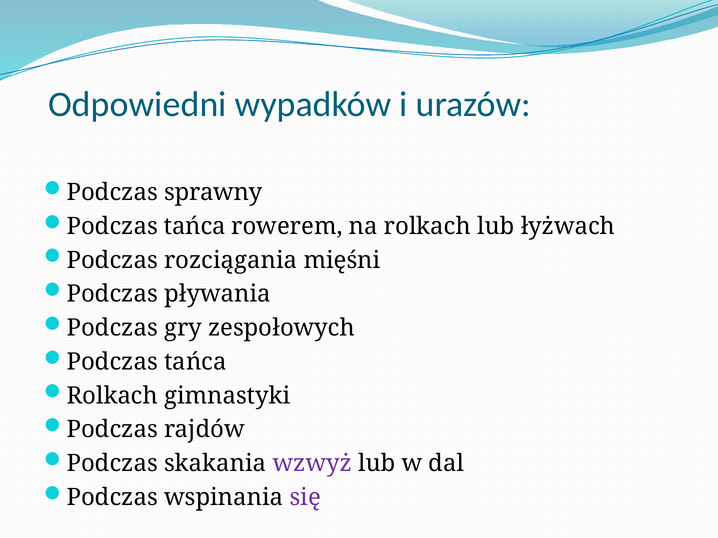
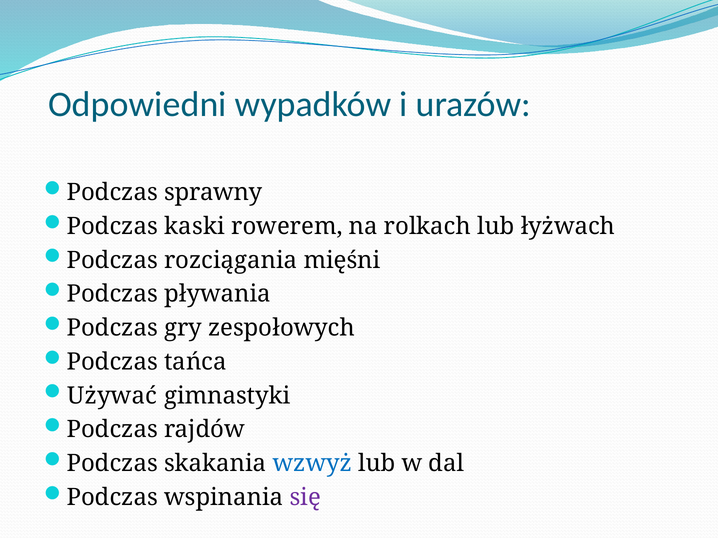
tańca: tańca -> kaski (195, 227)
Rolkach: Rolkach -> Używać (112, 396)
wzwyż colour: purple -> blue (312, 464)
